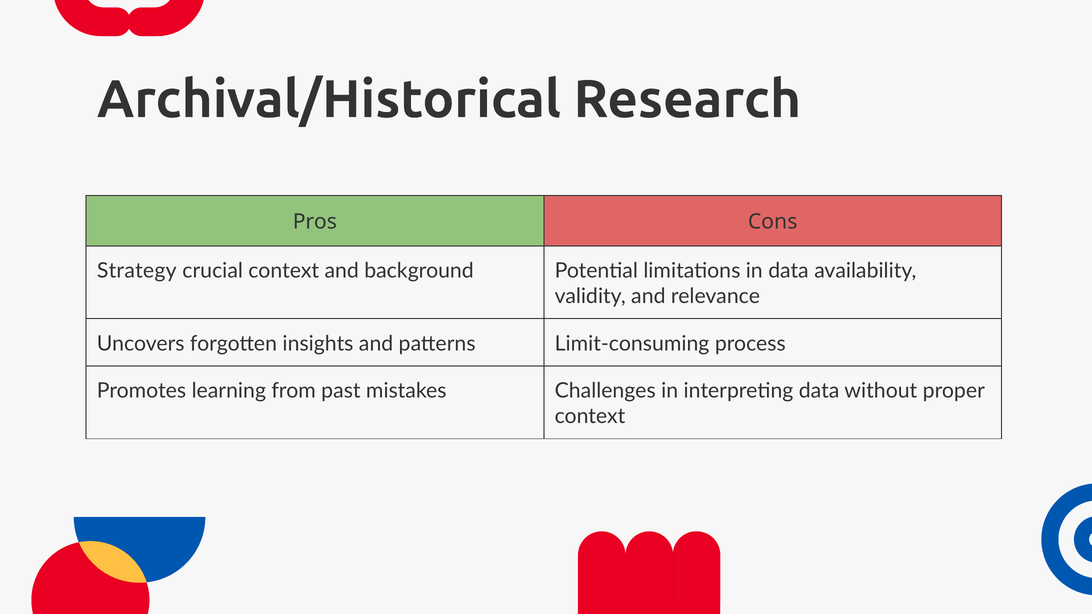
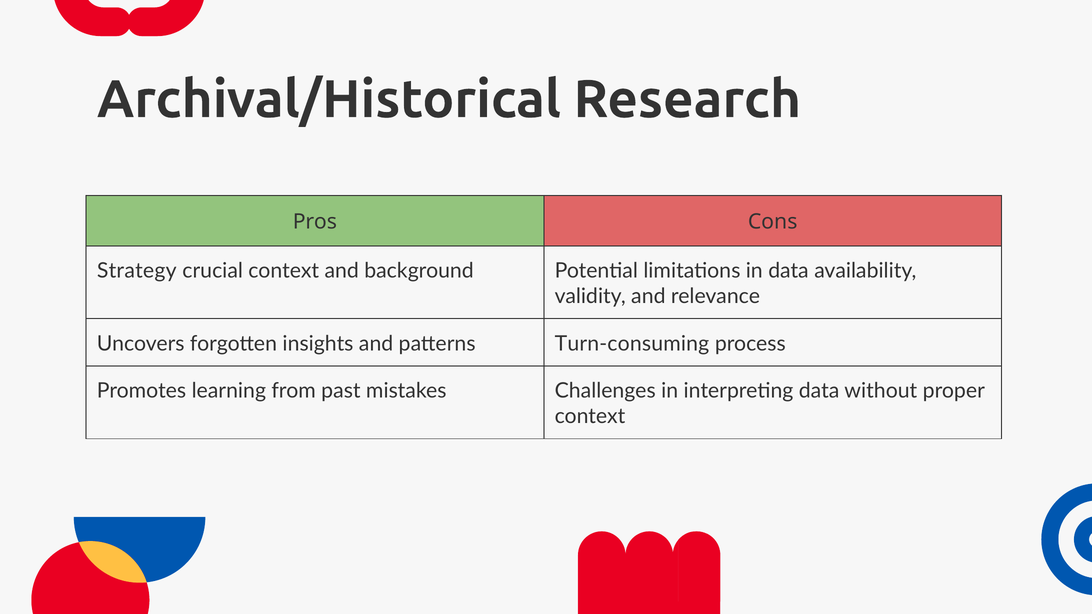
Limit-consuming: Limit-consuming -> Turn-consuming (632, 344)
